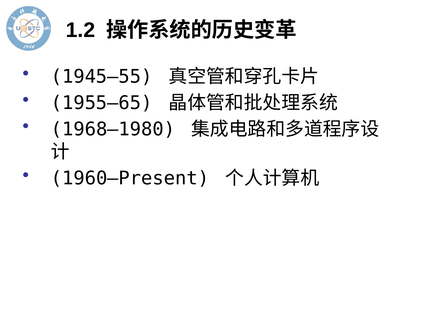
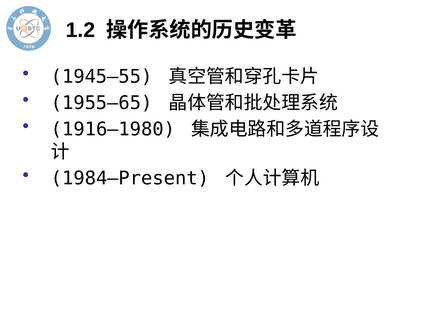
1968–1980: 1968–1980 -> 1916–1980 (113, 129)
1960–Present: 1960–Present -> 1984–Present (130, 178)
